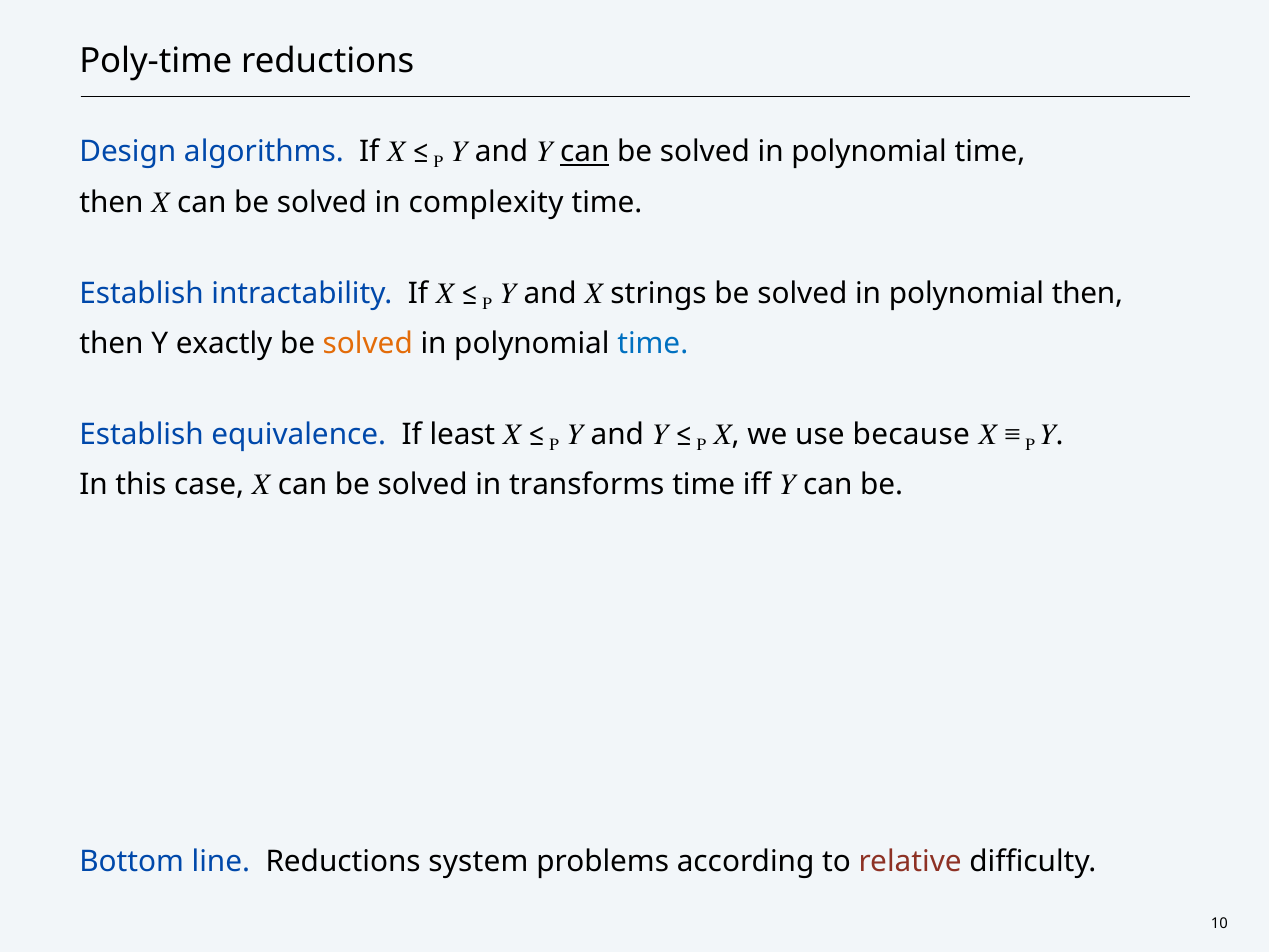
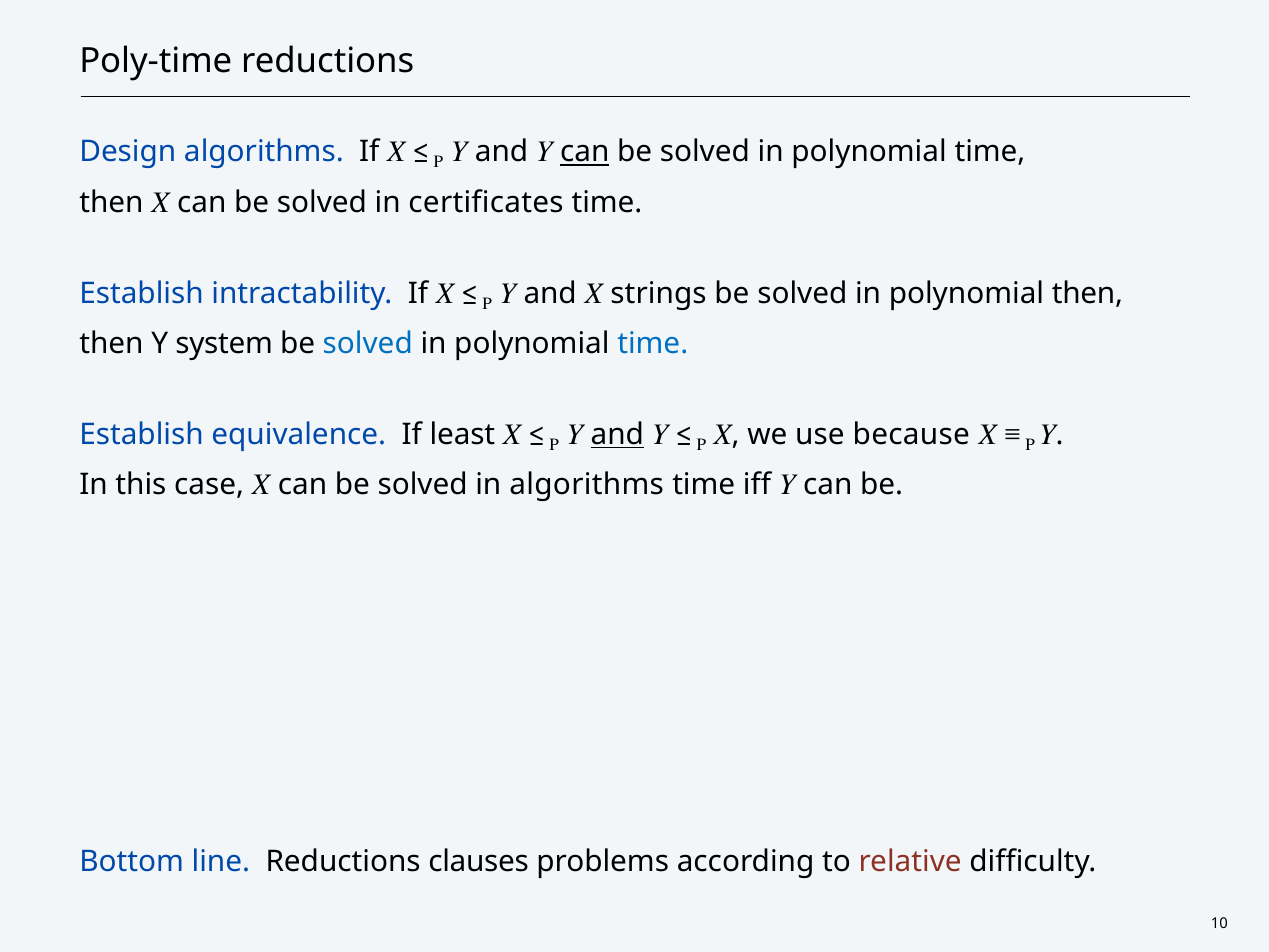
complexity: complexity -> certificates (486, 202)
exactly: exactly -> system (224, 344)
solved colour: orange -> blue (368, 344)
and underline: none -> present (617, 434)
in transforms: transforms -> algorithms (587, 485)
system: system -> clauses (479, 862)
